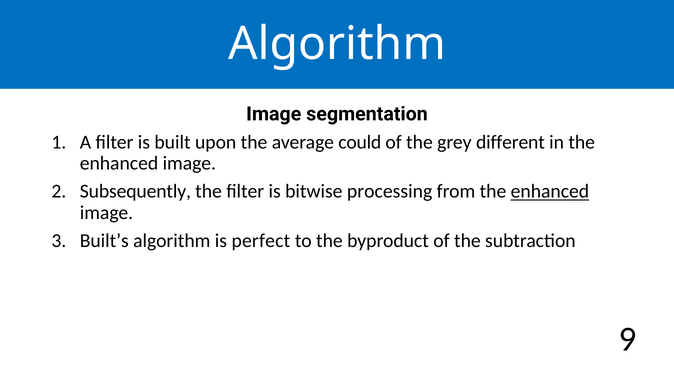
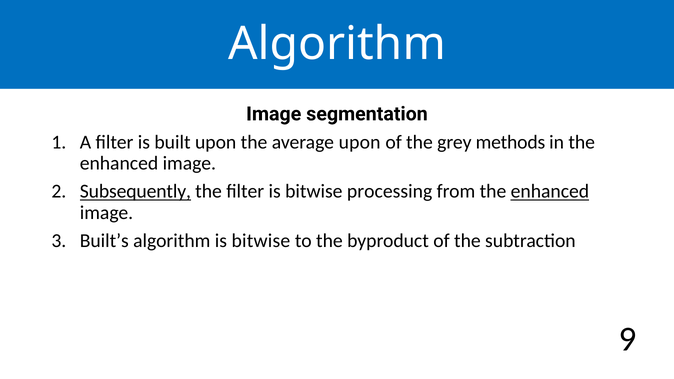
average could: could -> upon (360, 142)
different: different -> methods (510, 142)
Subsequently underline: none -> present (135, 192)
algorithm is perfect: perfect -> bitwise (261, 241)
